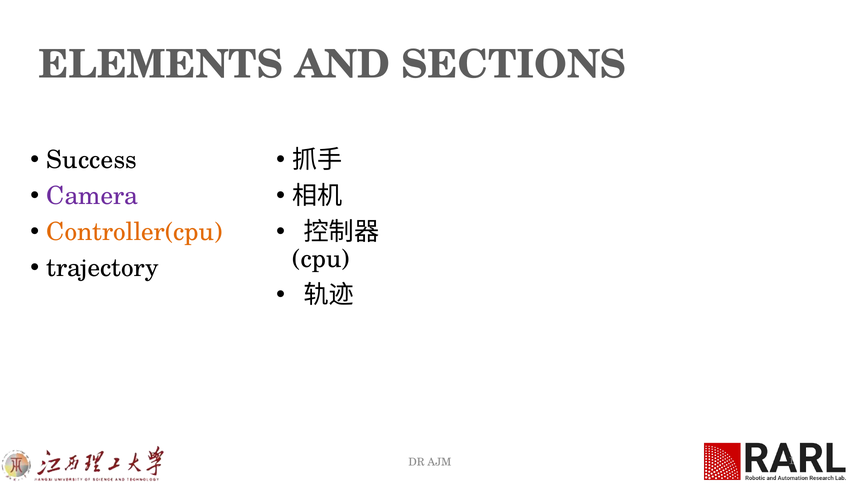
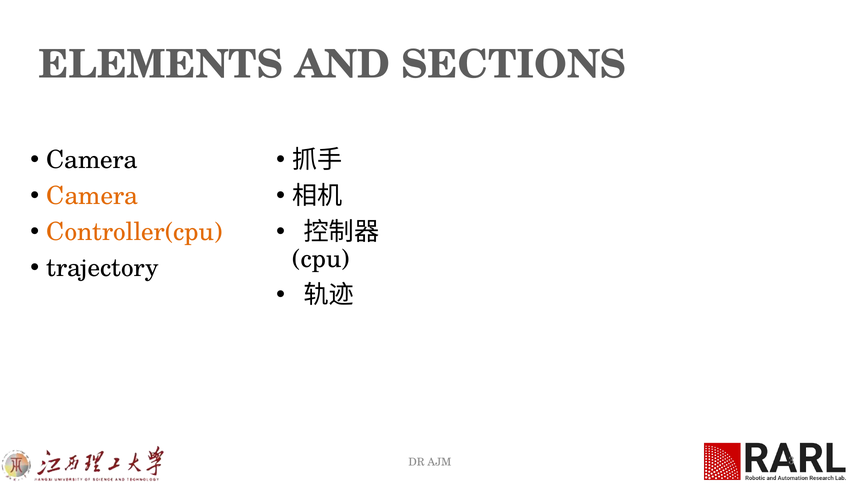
Success: Success -> Camera (92, 160)
Camera colour: purple -> orange (92, 196)
1: 1 -> 3 (791, 461)
